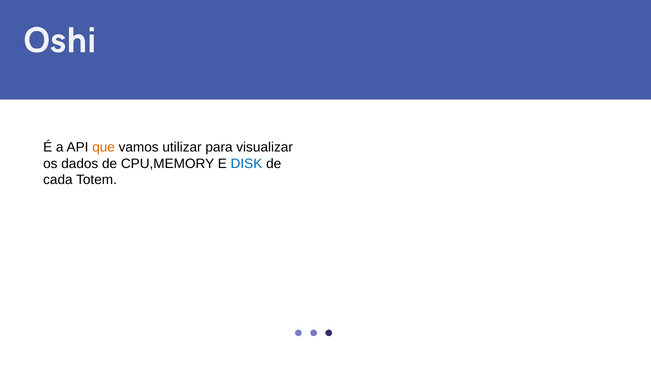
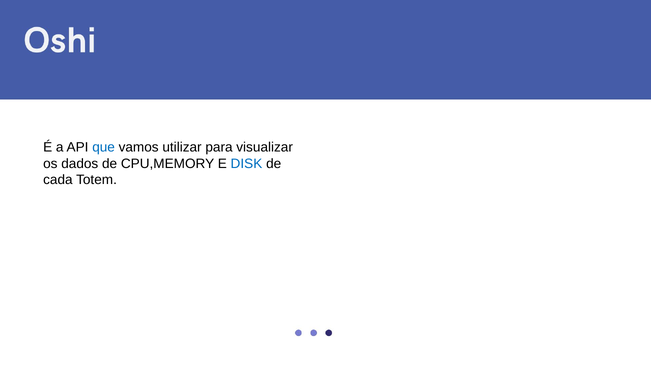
que colour: orange -> blue (104, 148)
